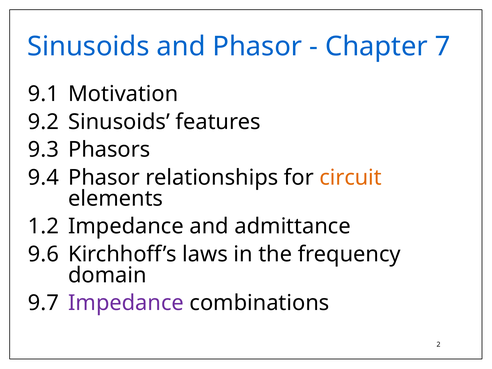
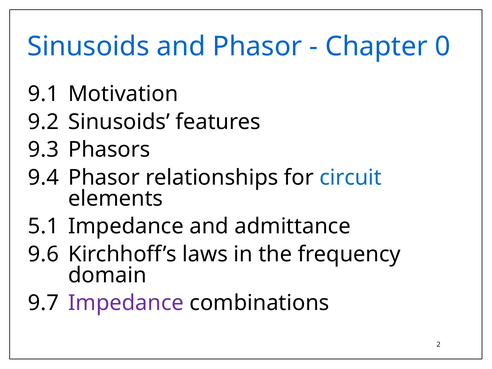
7: 7 -> 0 (443, 46)
circuit colour: orange -> blue (351, 178)
1.2: 1.2 -> 5.1 (43, 226)
